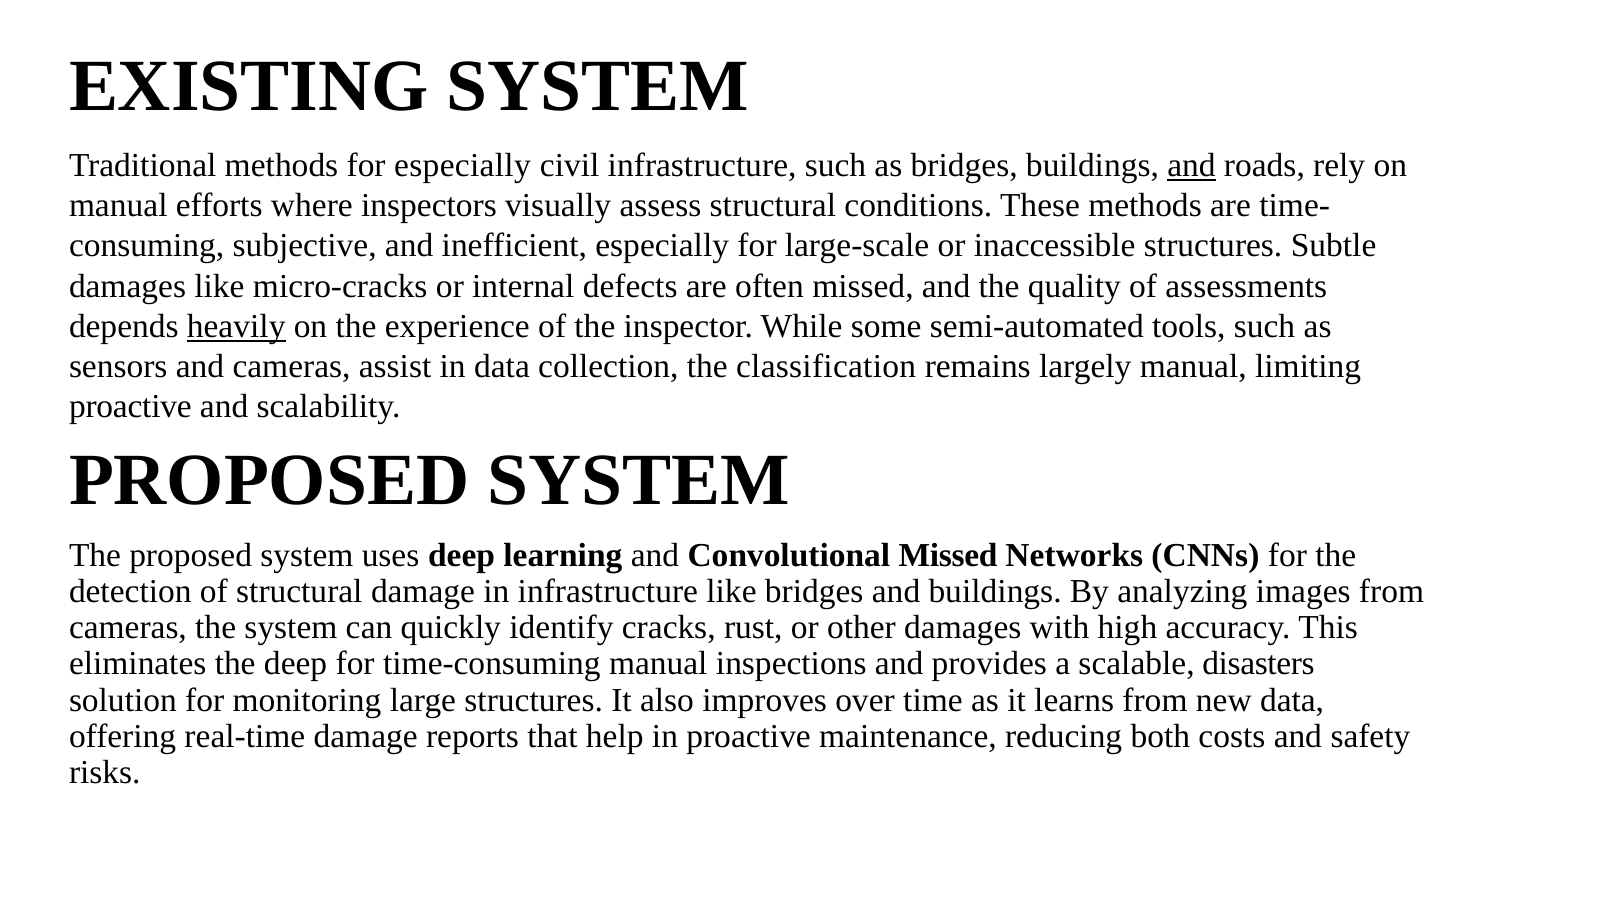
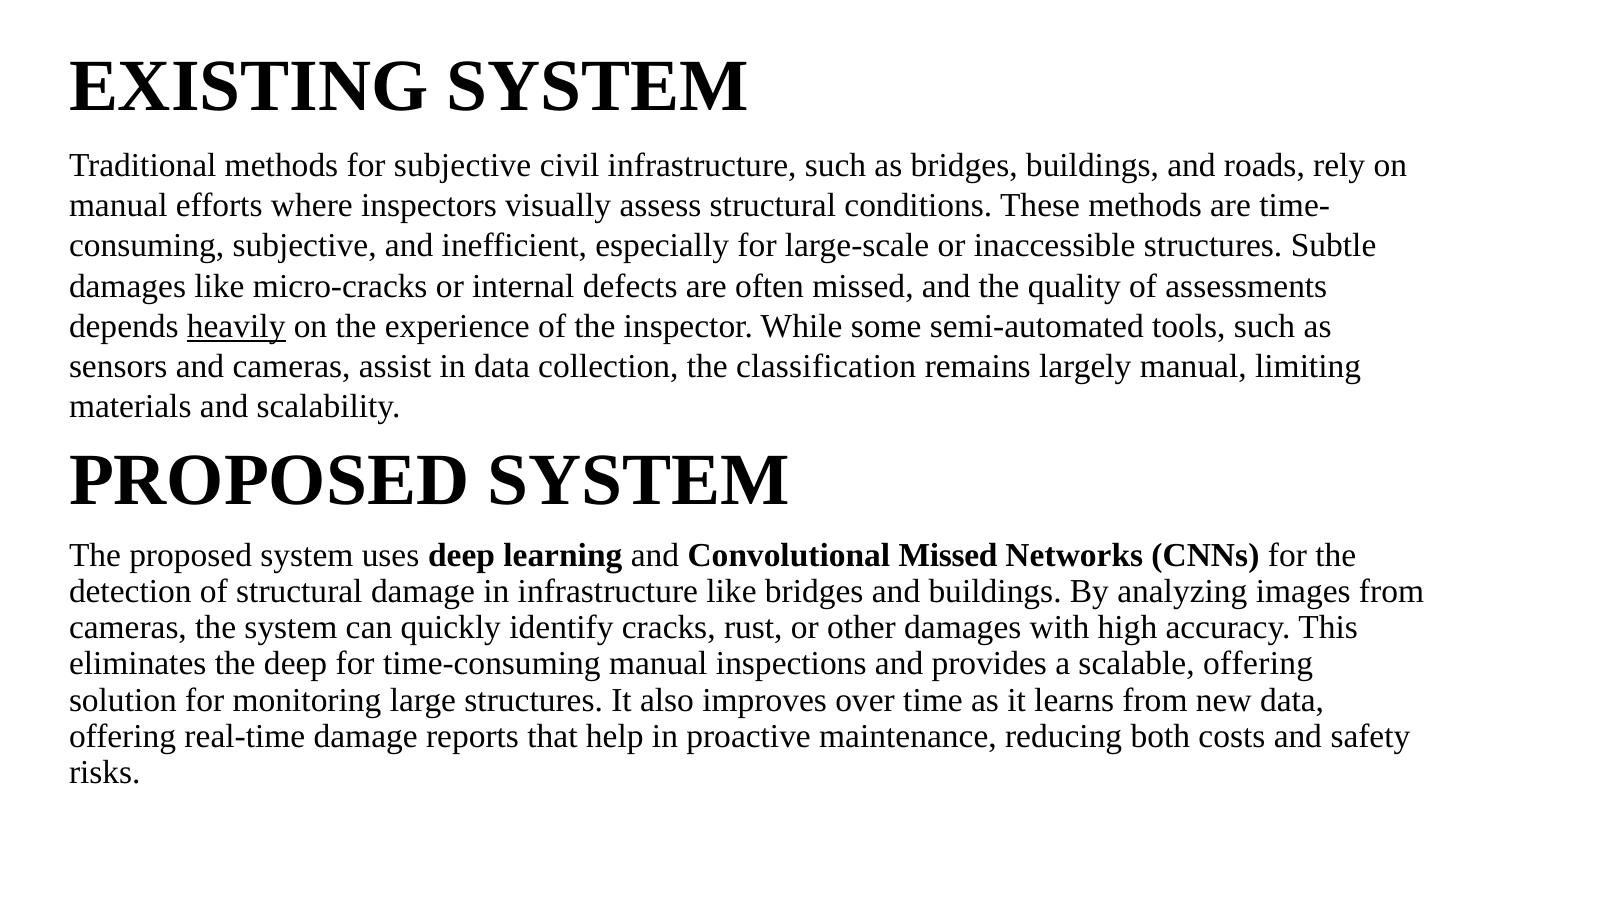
for especially: especially -> subjective (463, 165)
and underline: present -> none (1191, 165)
proactive: proactive -> materials (130, 407)
scalable disasters: disasters -> offering (1258, 664)
